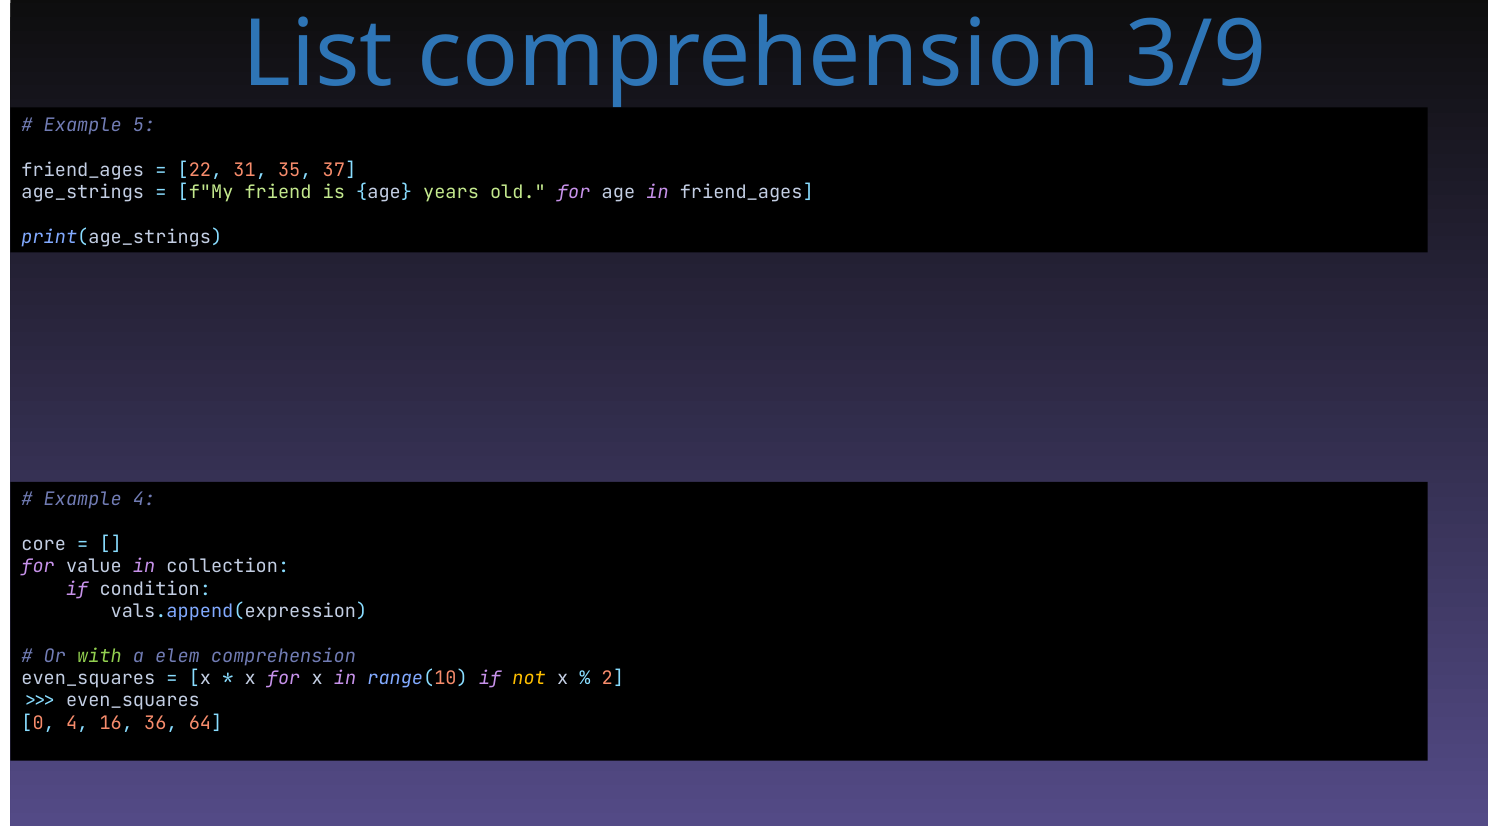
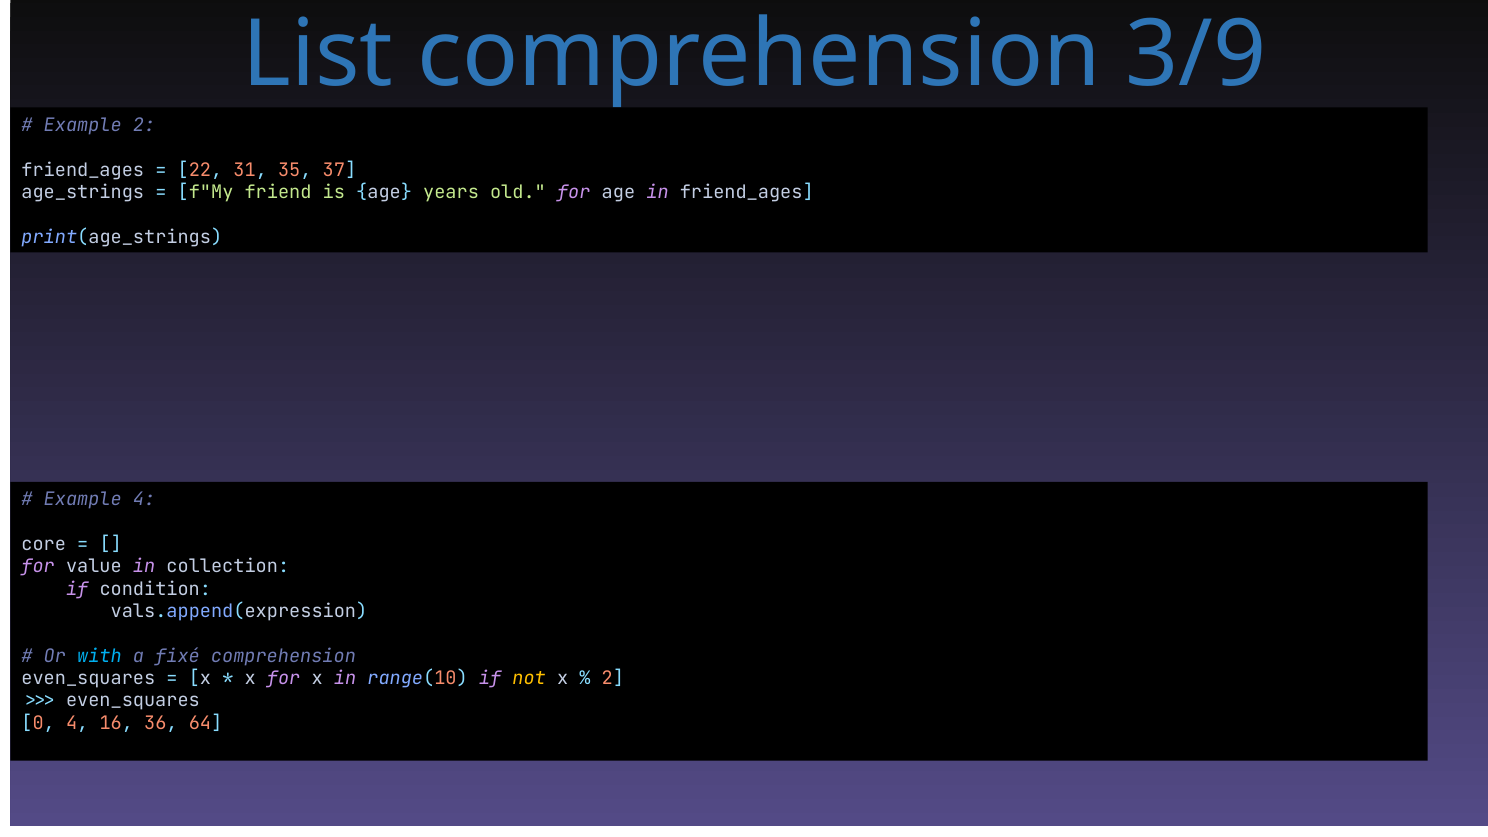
Example 5: 5 -> 2 (144, 125)
with colour: light green -> light blue (99, 656)
elem: elem -> fixé (178, 656)
